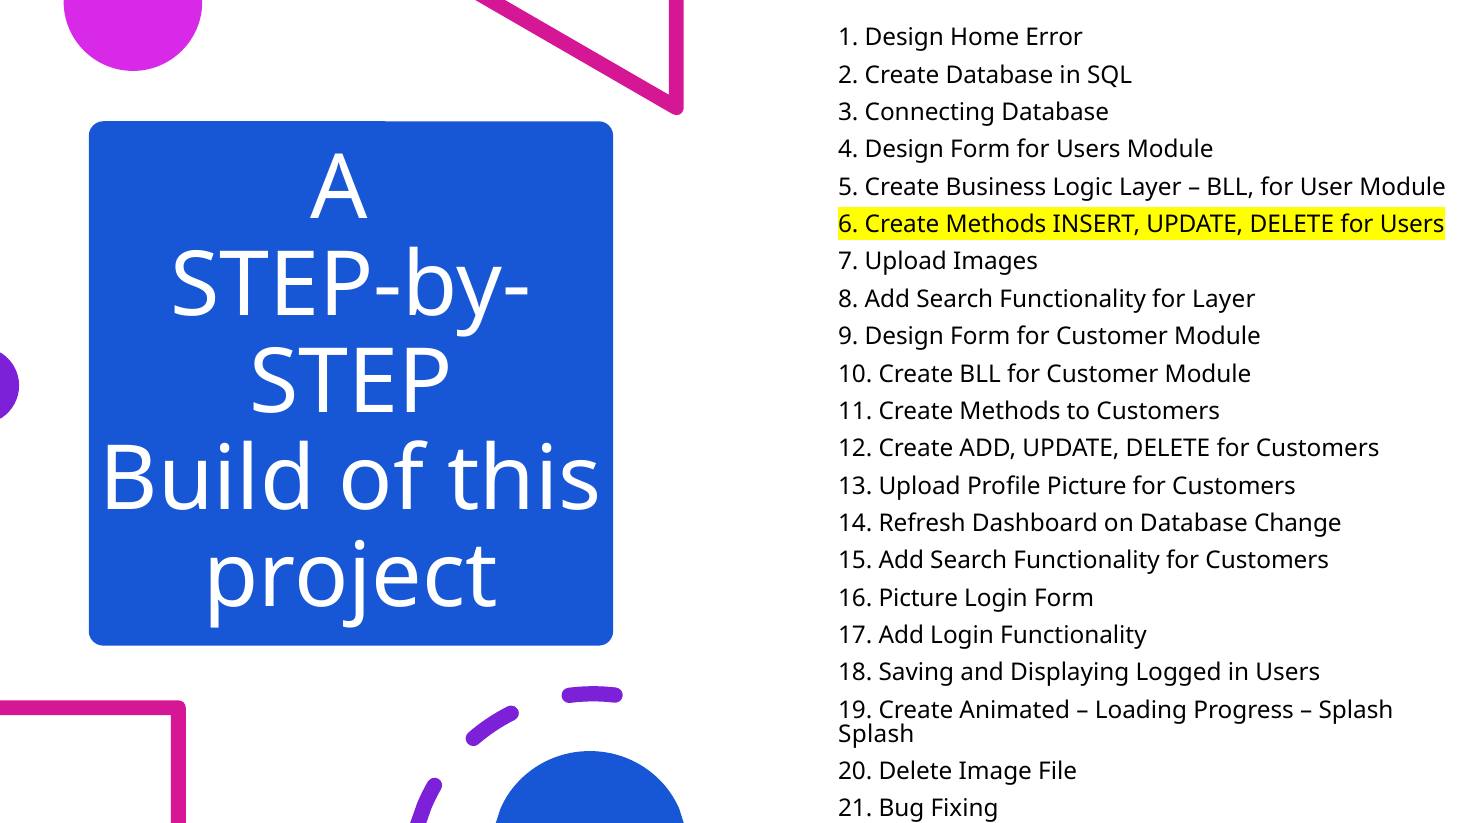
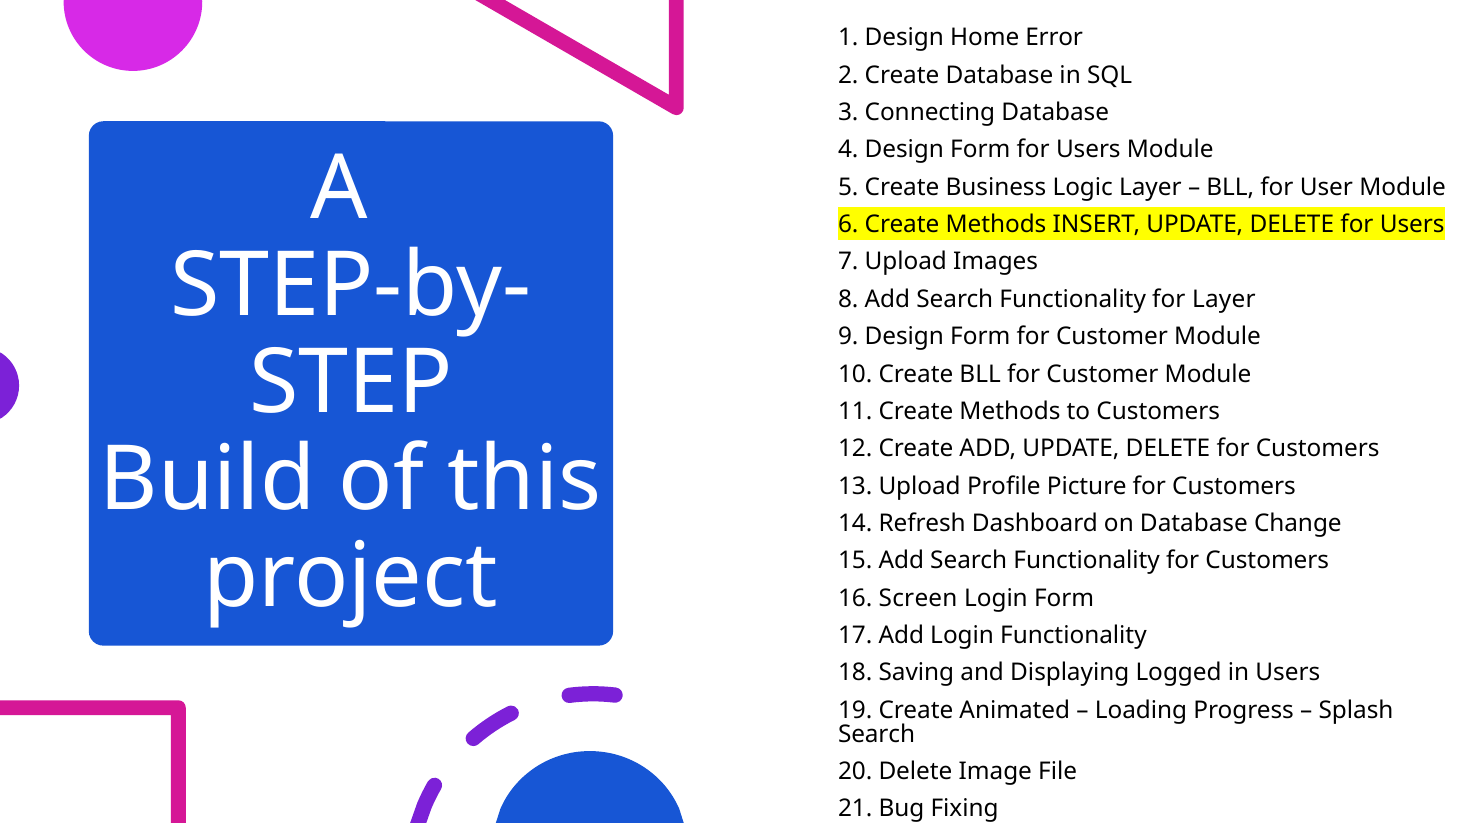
16 Picture: Picture -> Screen (918, 598)
Splash: Splash -> Search (877, 734)
